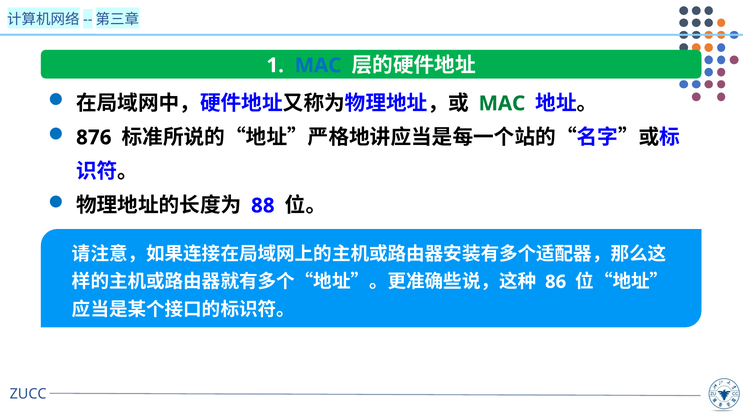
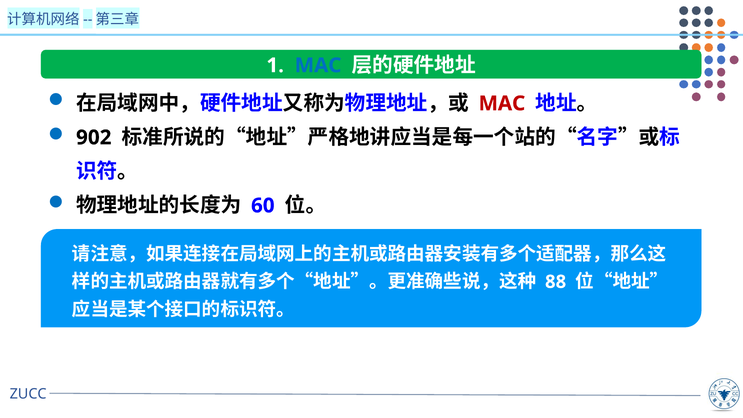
MAC colour: green -> red (502, 103)
876: 876 -> 902 (94, 138)
88: 88 -> 60 (263, 206)
86: 86 -> 88 (556, 282)
